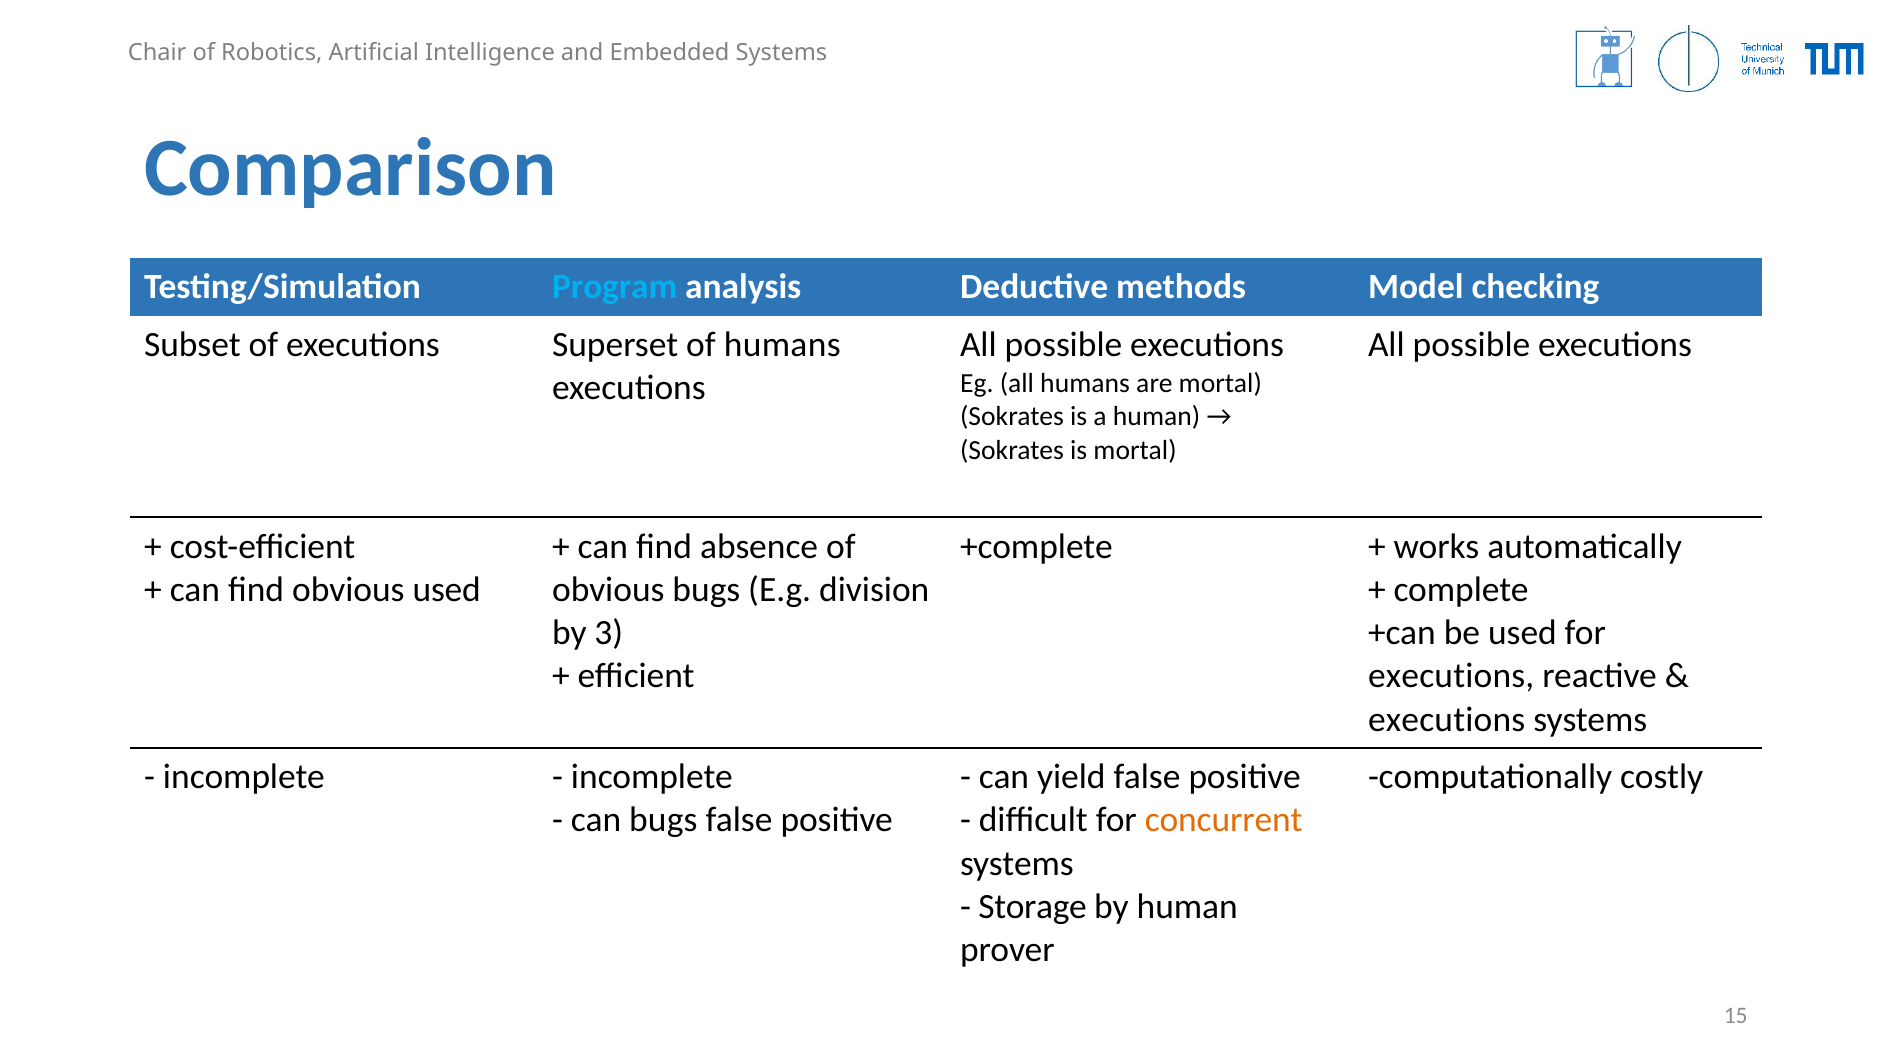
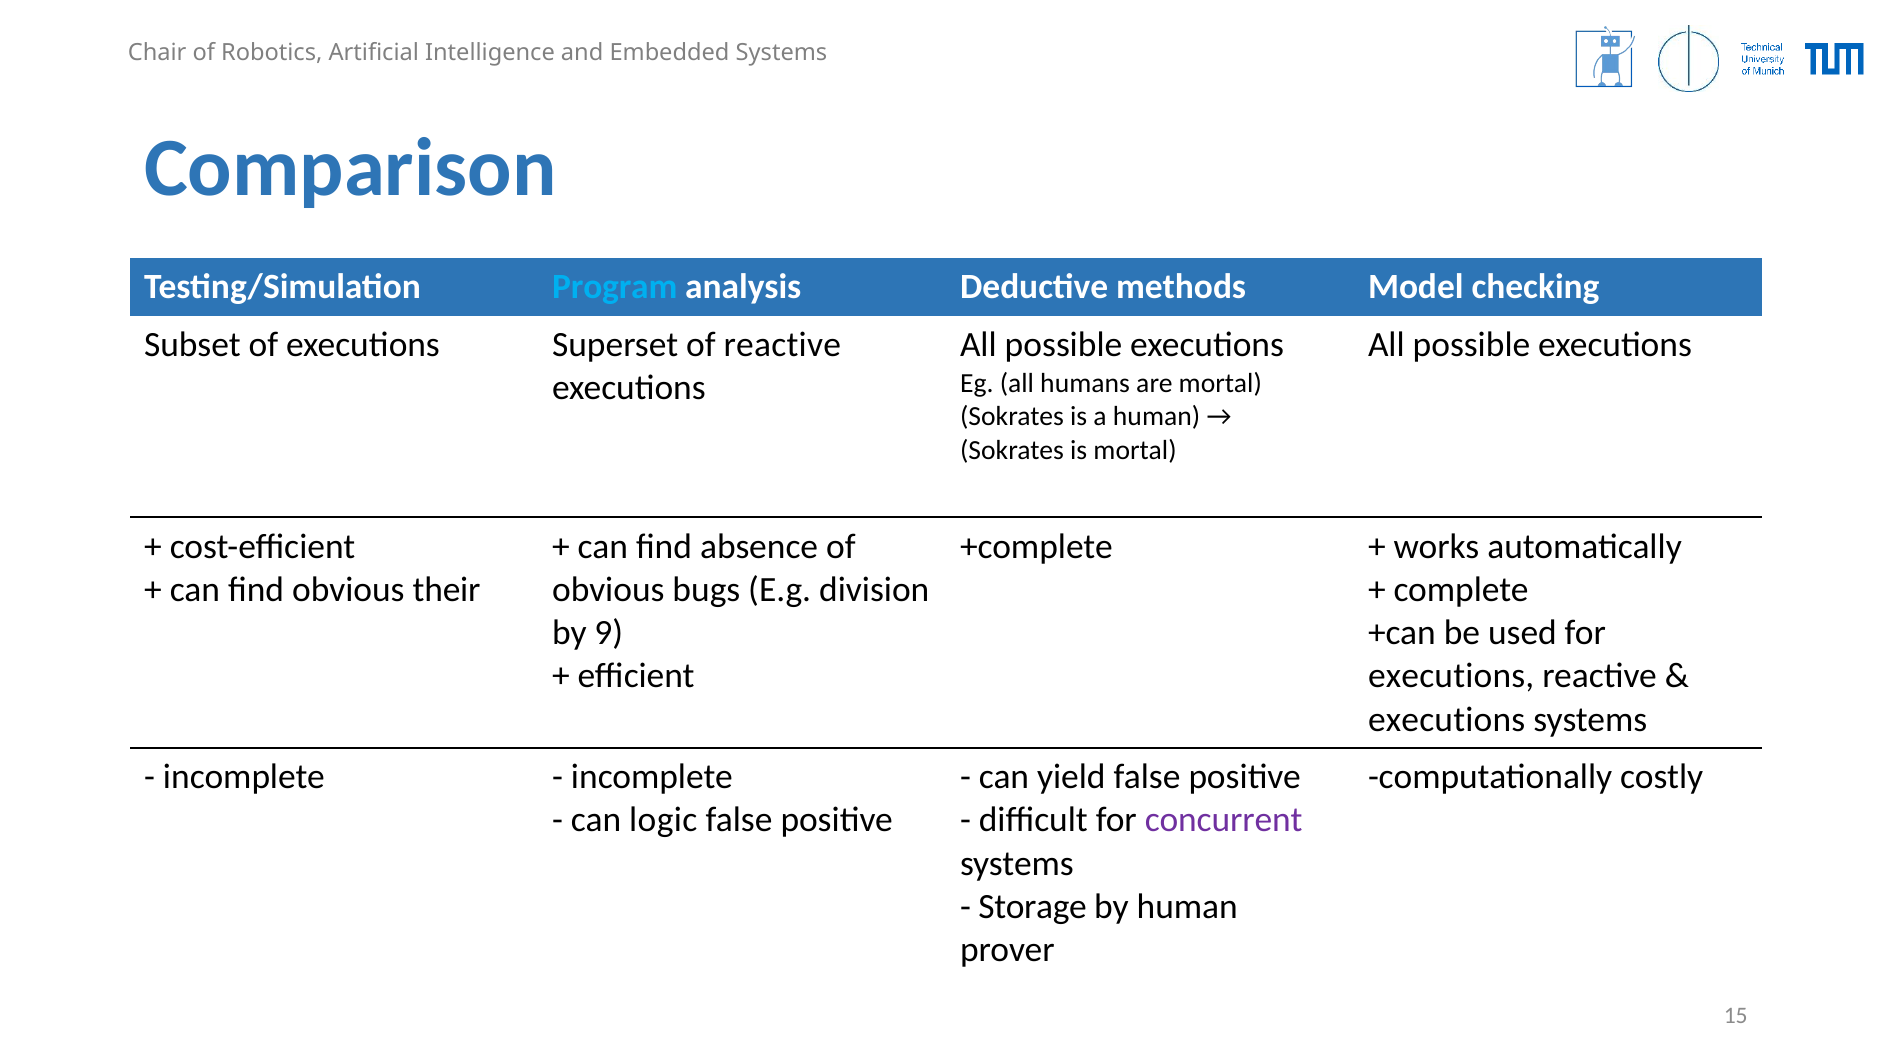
of humans: humans -> reactive (782, 345)
obvious used: used -> their (447, 590)
3: 3 -> 9 (609, 633)
can bugs: bugs -> logic (663, 820)
concurrent colour: orange -> purple (1224, 820)
